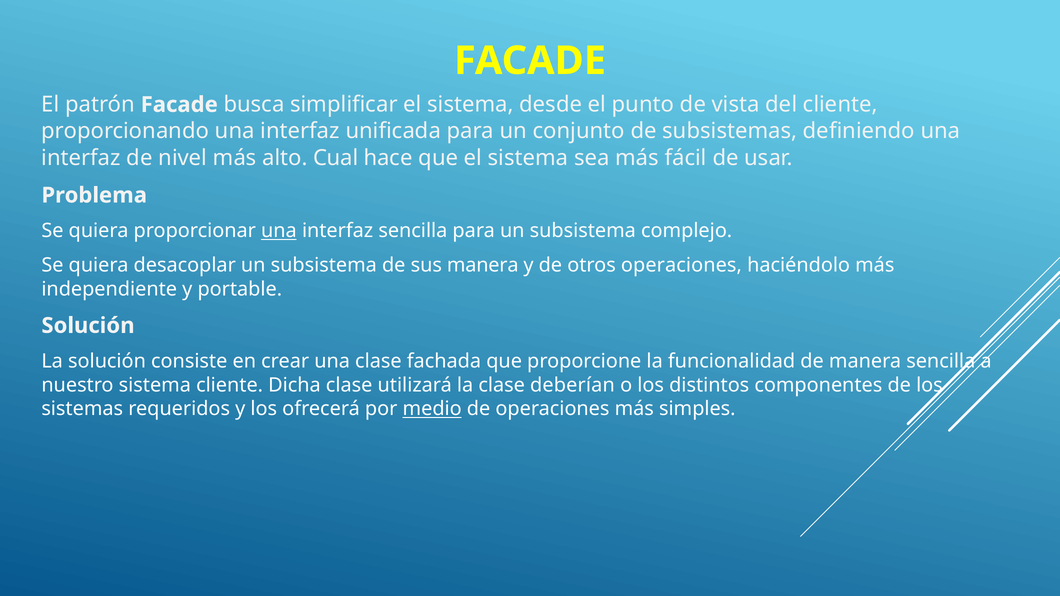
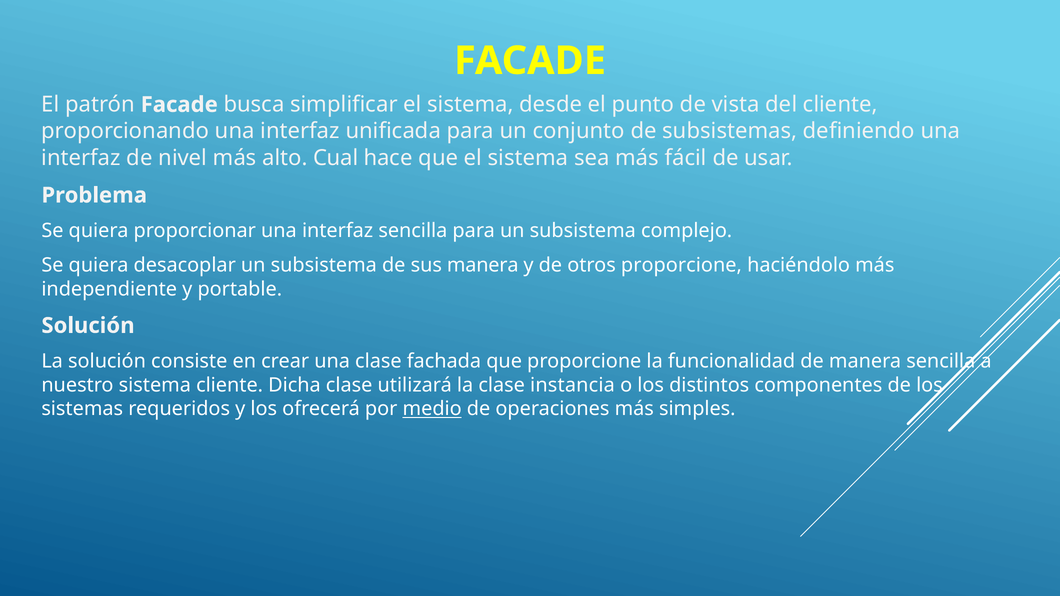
una underline: present -> none (279, 231)
otros operaciones: operaciones -> proporcione (681, 265)
deberían: deberían -> instancia (572, 385)
